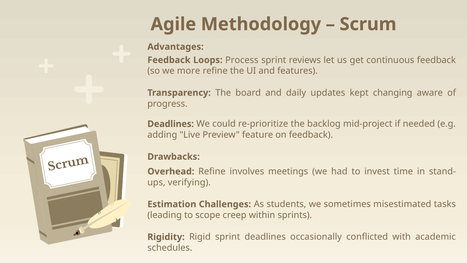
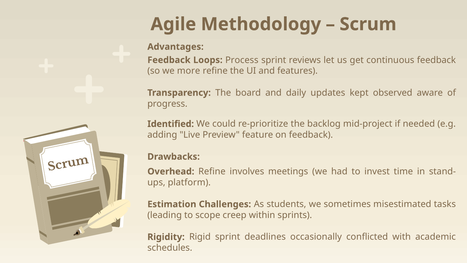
changing: changing -> observed (393, 93)
Deadlines: Deadlines -> Identified (171, 124)
verifying: verifying -> platform (189, 182)
